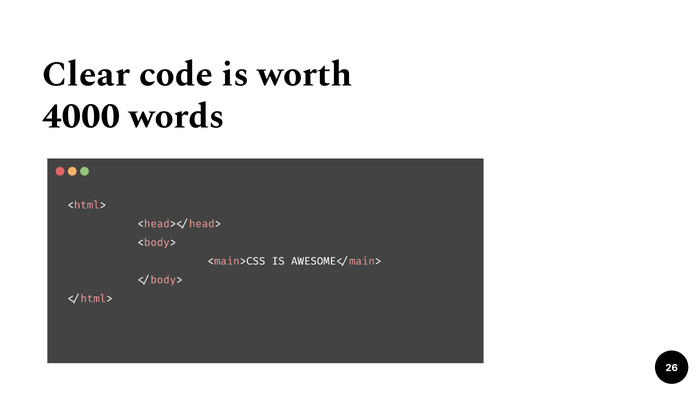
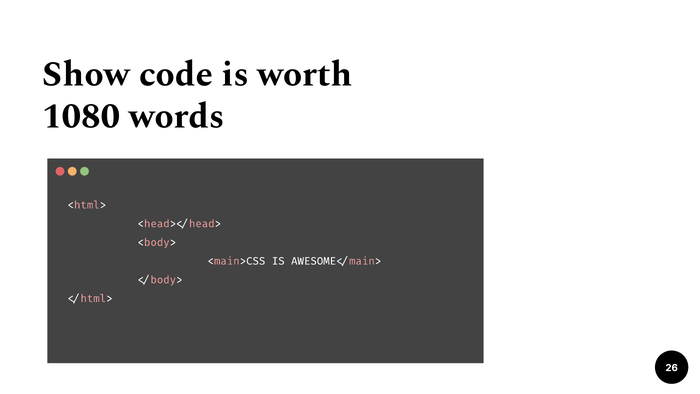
Clear: Clear -> Show (86, 74)
4000: 4000 -> 1080 (81, 116)
